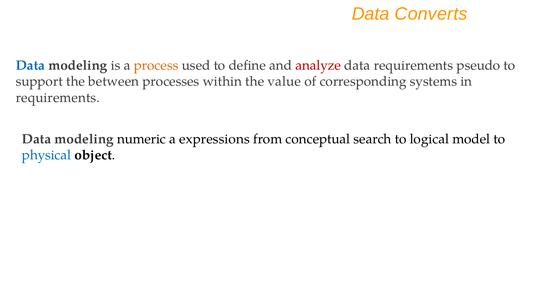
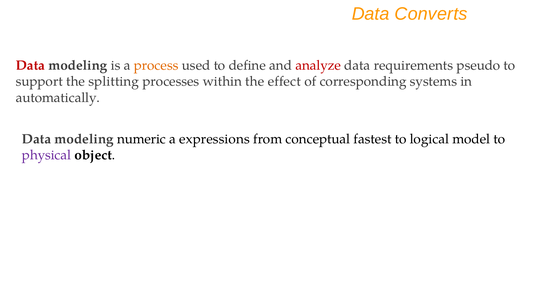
Data colour: blue -> red (30, 65)
between: between -> splitting (114, 81)
value: value -> effect (284, 81)
requirements: requirements -> automatically (58, 98)
search: search -> fastest (373, 139)
physical colour: blue -> purple (47, 155)
